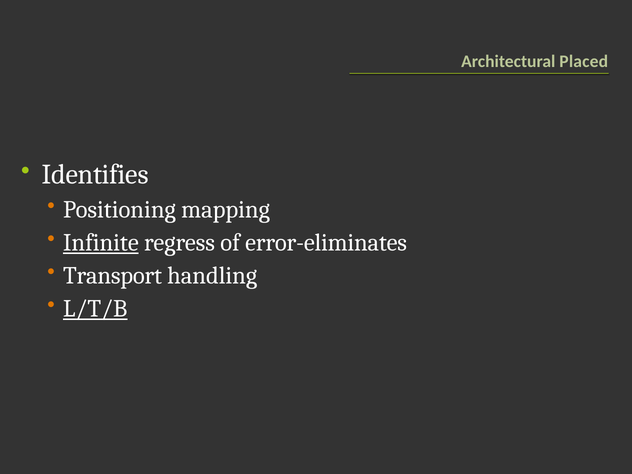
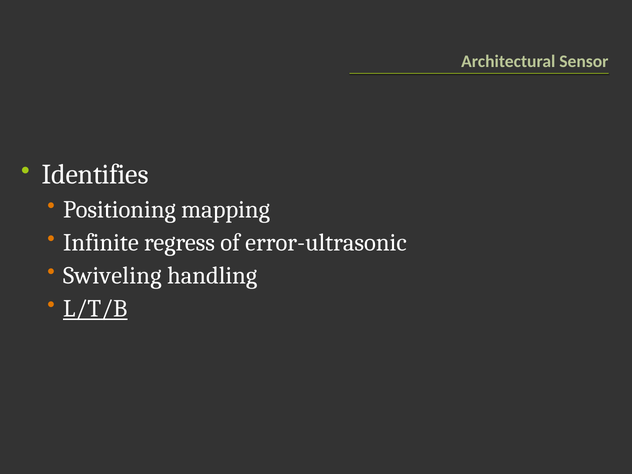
Placed: Placed -> Sensor (584, 61)
Infinite underline: present -> none (101, 243)
error-eliminates: error-eliminates -> error-ultrasonic (326, 243)
Transport: Transport -> Swiveling (112, 276)
